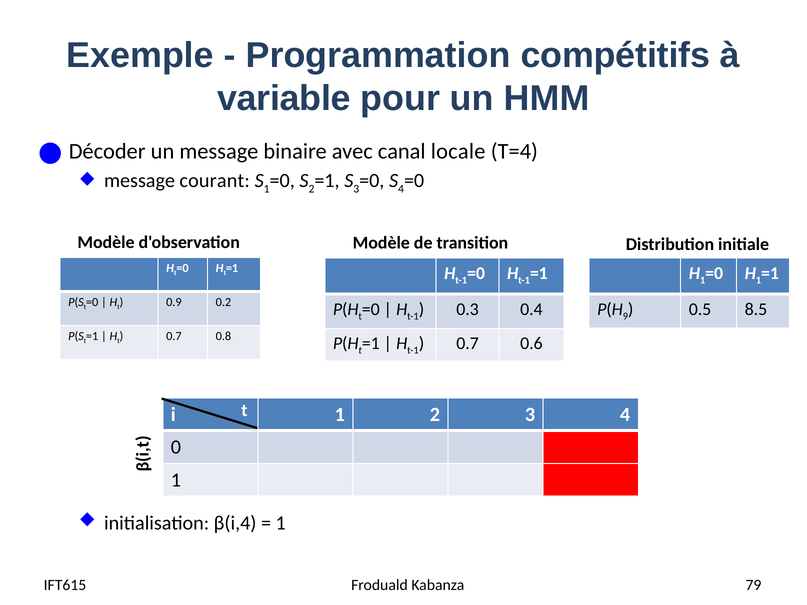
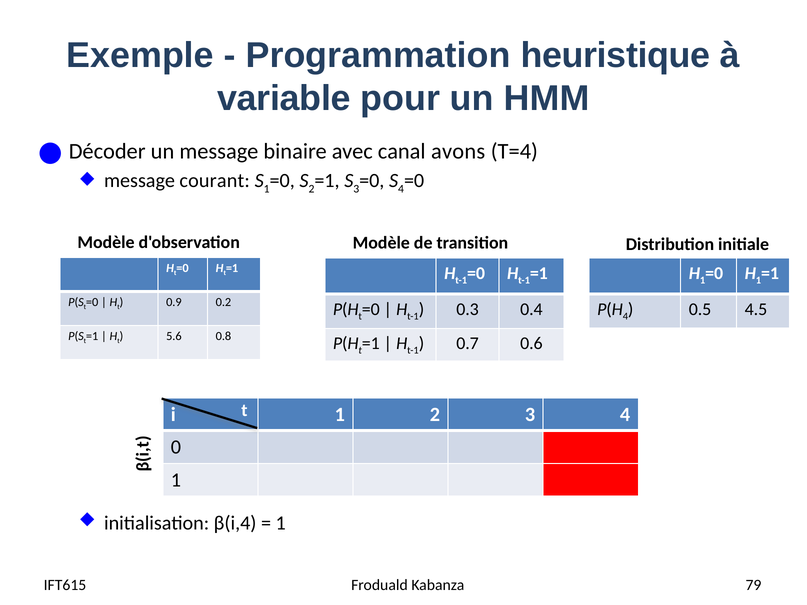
compétitifs: compétitifs -> heuristique (615, 56)
locale: locale -> avons (458, 151)
9: 9 -> 4 (625, 316)
8.5: 8.5 -> 4.5 (756, 309)
0.7: 0.7 -> 5.6 (174, 336)
